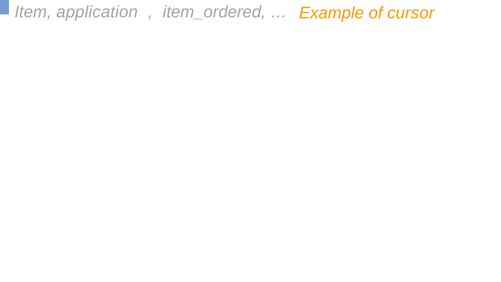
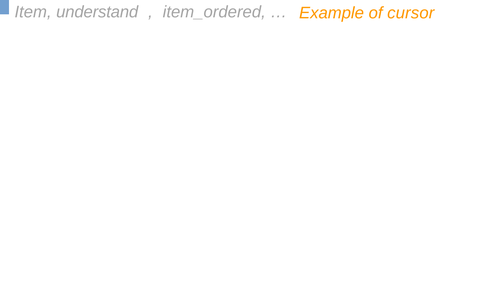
application: application -> understand (97, 12)
